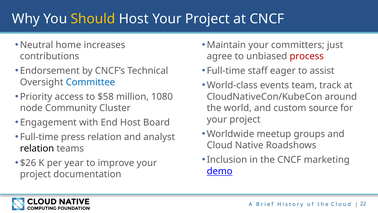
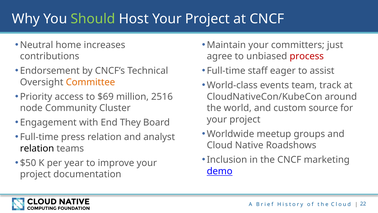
Should colour: yellow -> light green (93, 19)
Committee colour: blue -> orange (90, 82)
$58: $58 -> $69 (106, 97)
1080: 1080 -> 2516 (162, 97)
End Host: Host -> They (130, 122)
$26: $26 -> $50 (28, 163)
